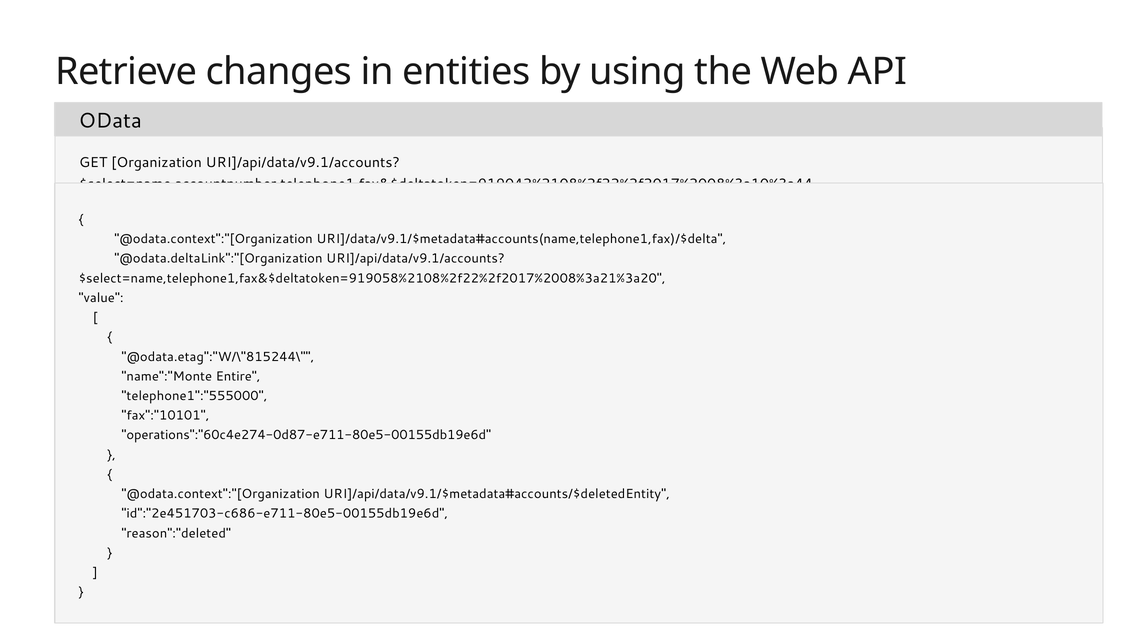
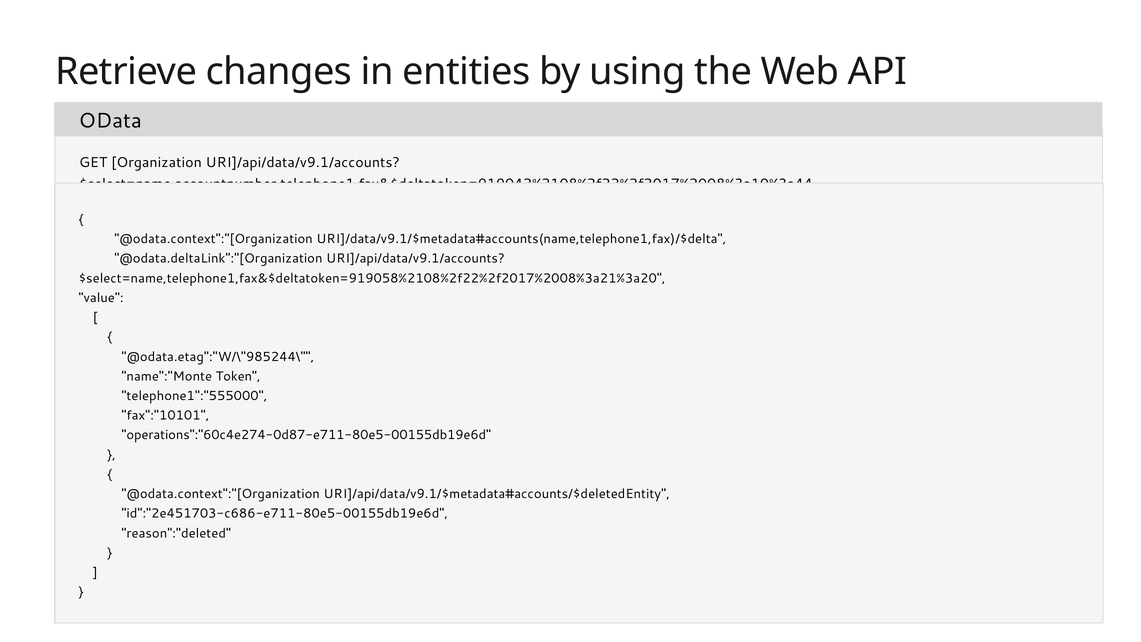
@odata.etag":"W/\"815244\: @odata.etag":"W/\"815244\ -> @odata.etag":"W/\"985244\ (218, 357)
Entire: Entire -> Token (238, 376)
